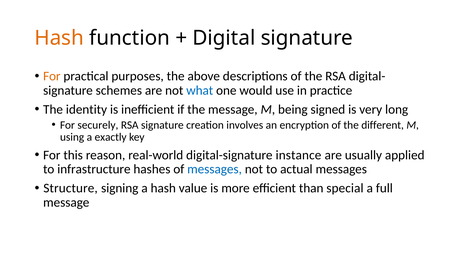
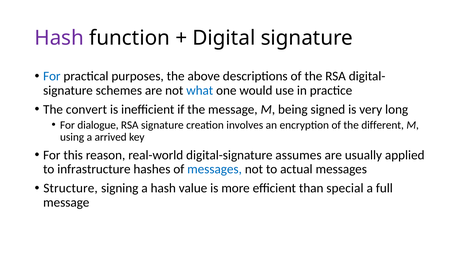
Hash colour: orange -> purple (59, 38)
For colour: orange -> blue (52, 76)
identity: identity -> convert (86, 109)
securely: securely -> dialogue (98, 125)
exactly: exactly -> arrived (111, 137)
instance: instance -> assumes (298, 155)
